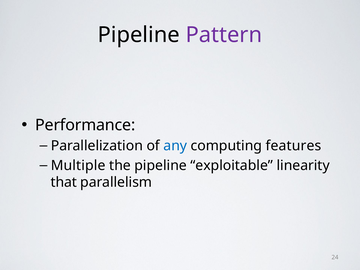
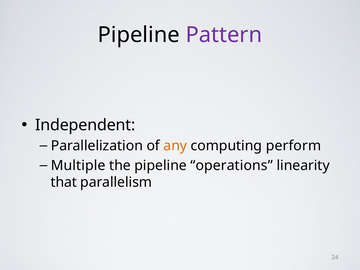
Performance: Performance -> Independent (85, 125)
any colour: blue -> orange (175, 146)
features: features -> perform (293, 146)
exploitable: exploitable -> operations (232, 165)
